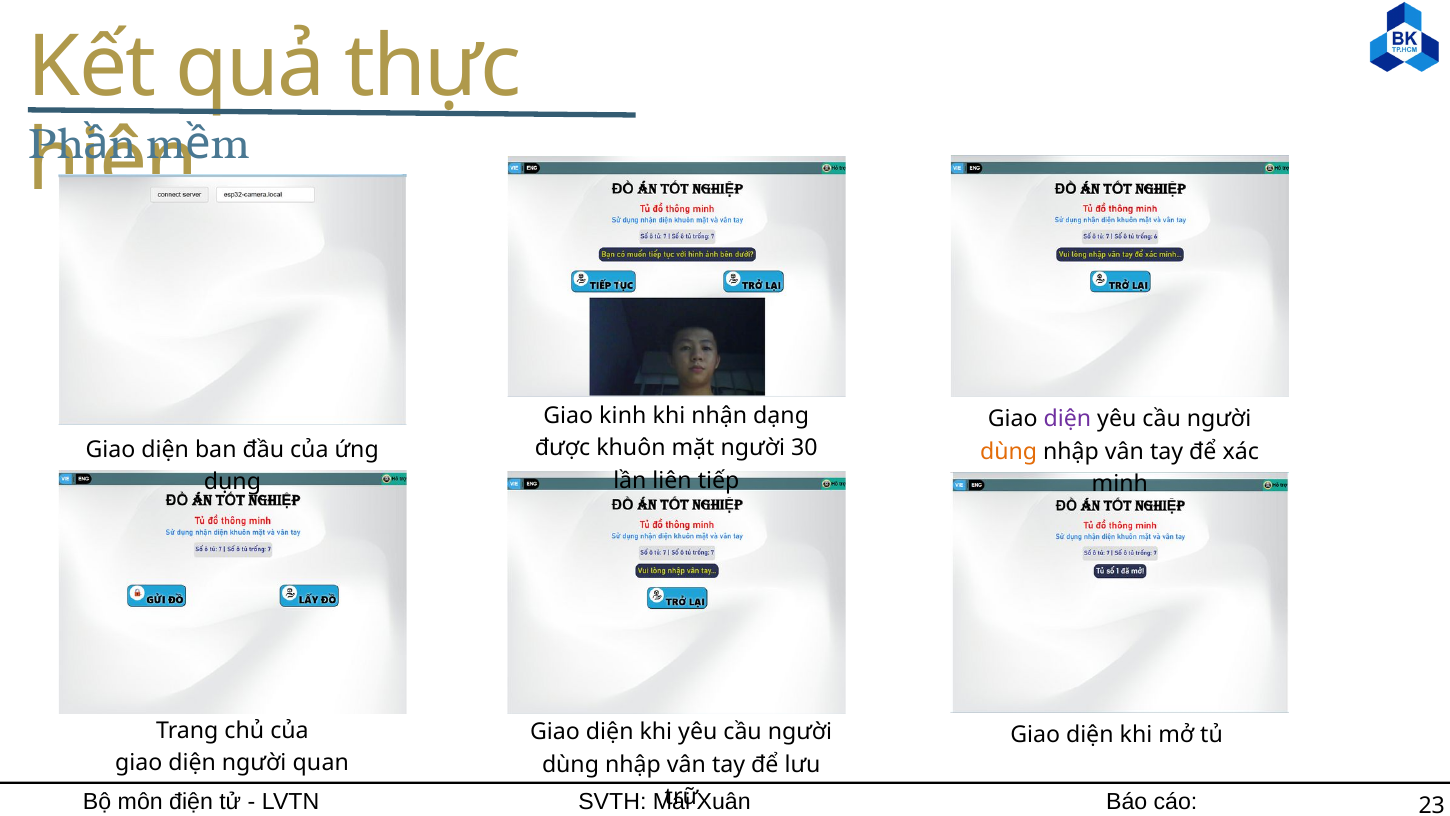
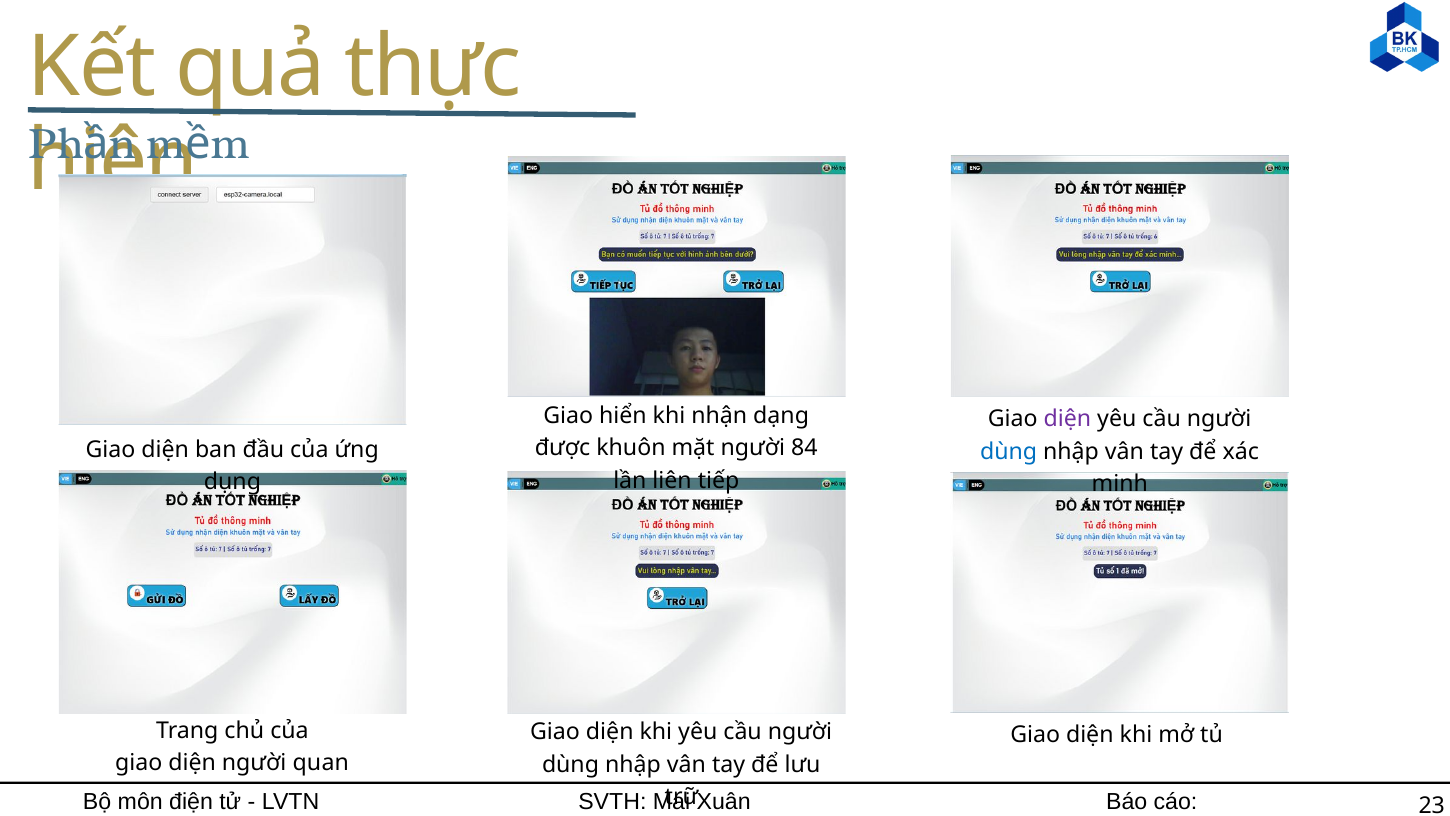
kinh: kinh -> hiển (623, 415)
30: 30 -> 84 (804, 448)
dùng colour: orange -> blue (1009, 452)
